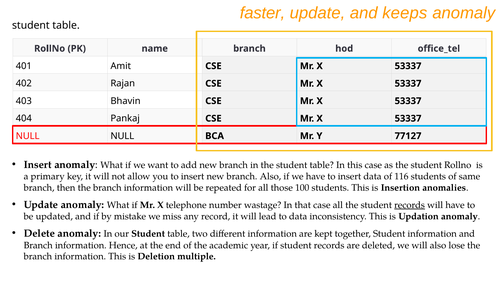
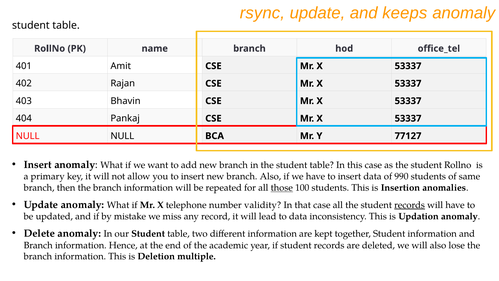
faster: faster -> rsync (262, 13)
116: 116 -> 990 (401, 176)
those underline: none -> present (282, 188)
wastage: wastage -> validity (263, 205)
